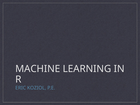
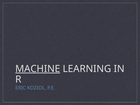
MACHINE underline: none -> present (38, 69)
